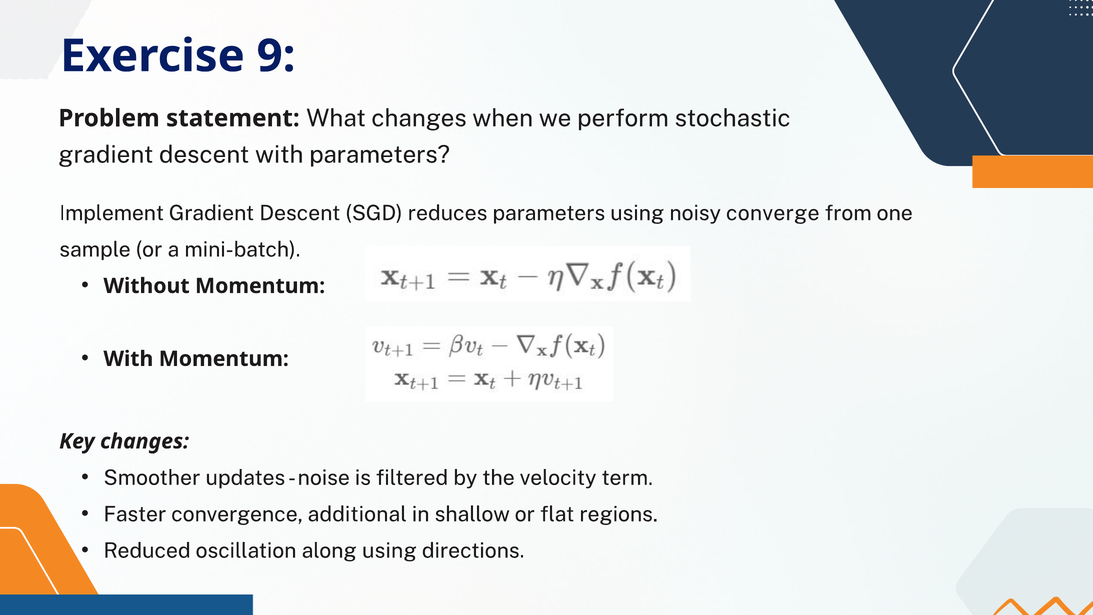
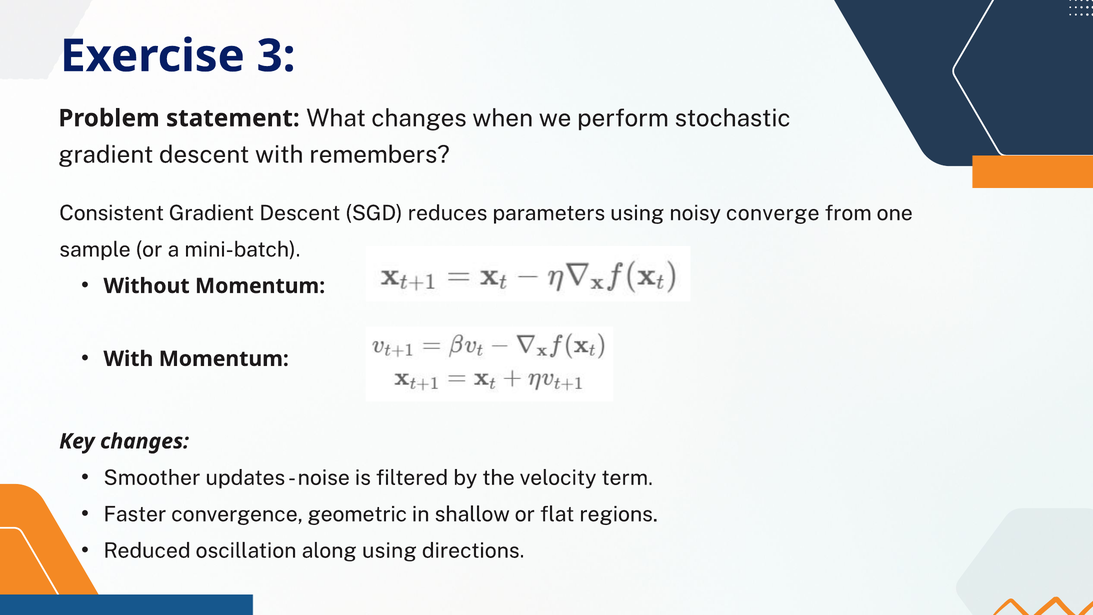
9: 9 -> 3 (276, 56)
with parameters: parameters -> remembers (380, 155)
Implement: Implement -> Consistent (112, 213)
additional: additional -> geometric (357, 514)
